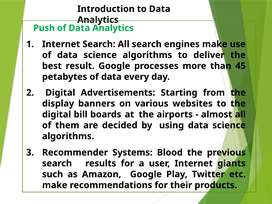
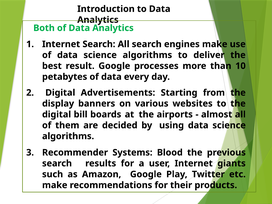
Push: Push -> Both (44, 28)
45: 45 -> 10 (240, 66)
